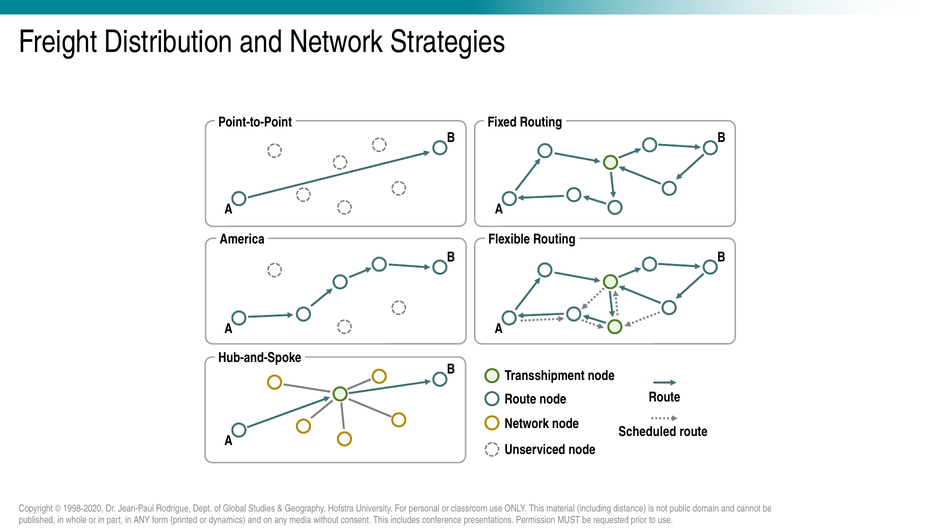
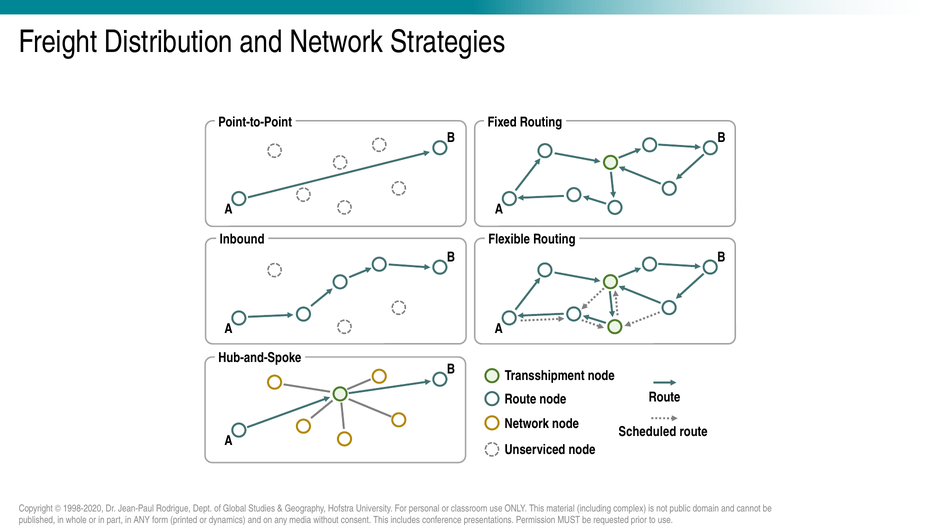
America: America -> Inbound (242, 239)
distance: distance -> complex (630, 509)
